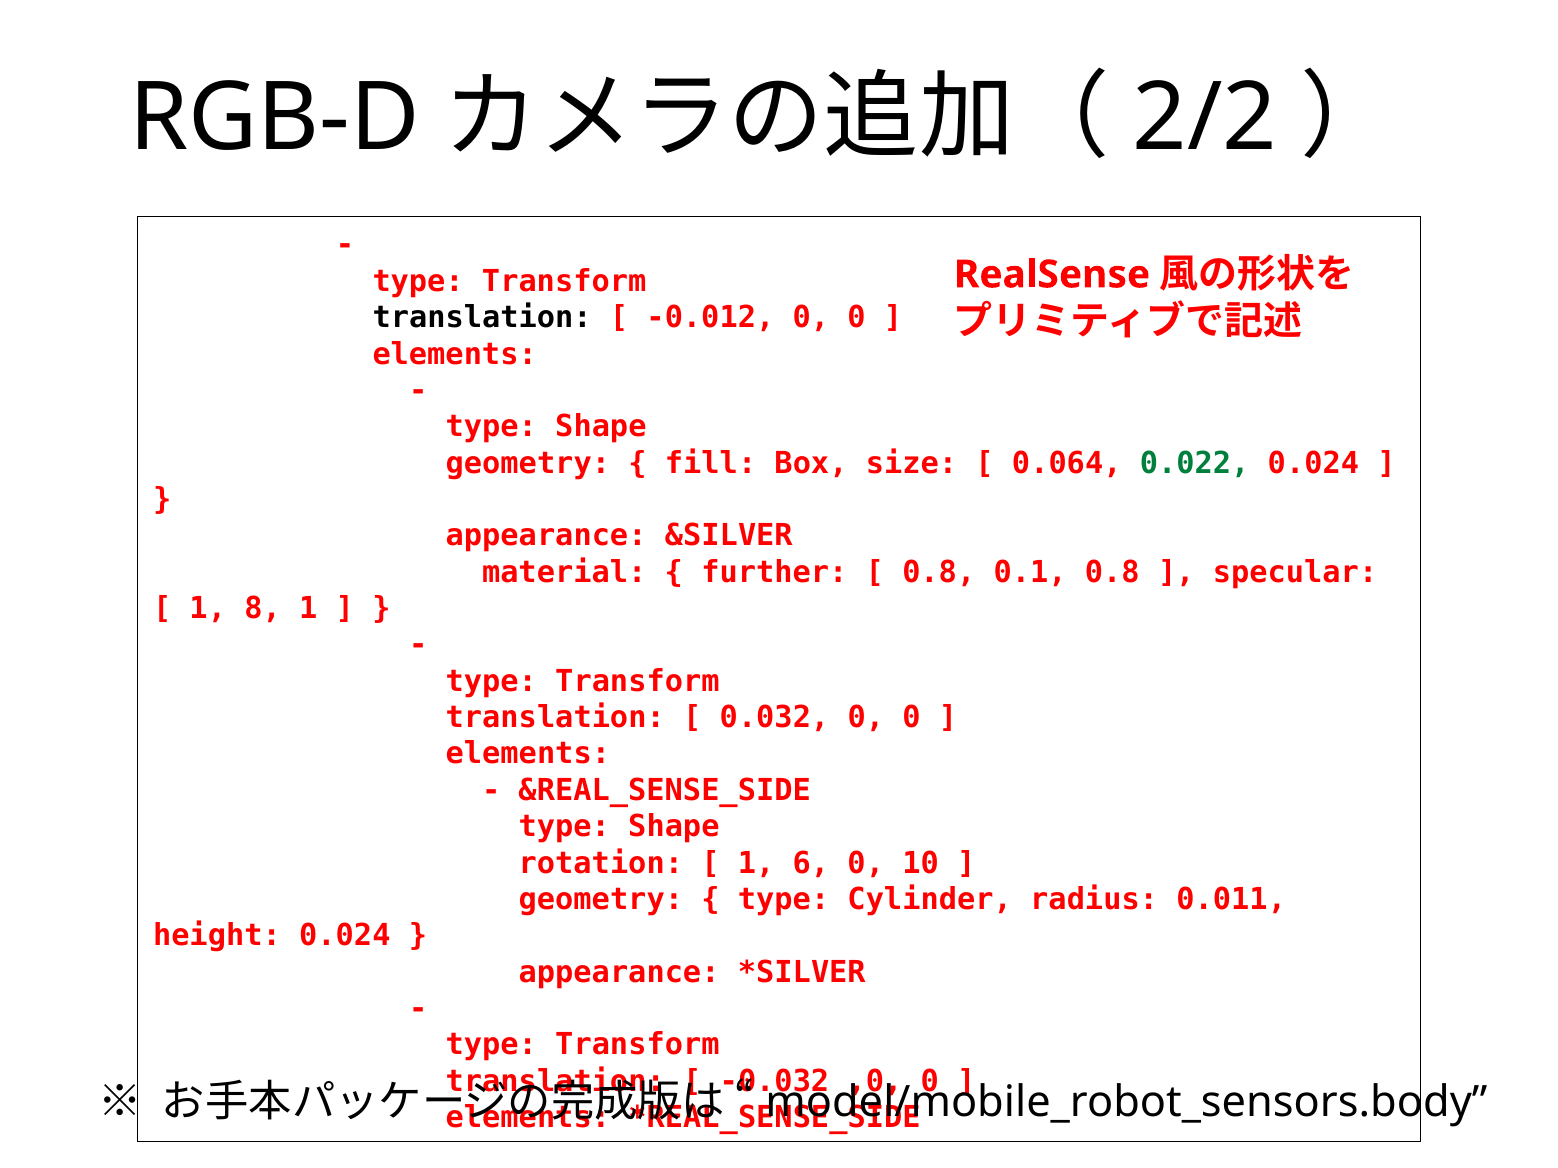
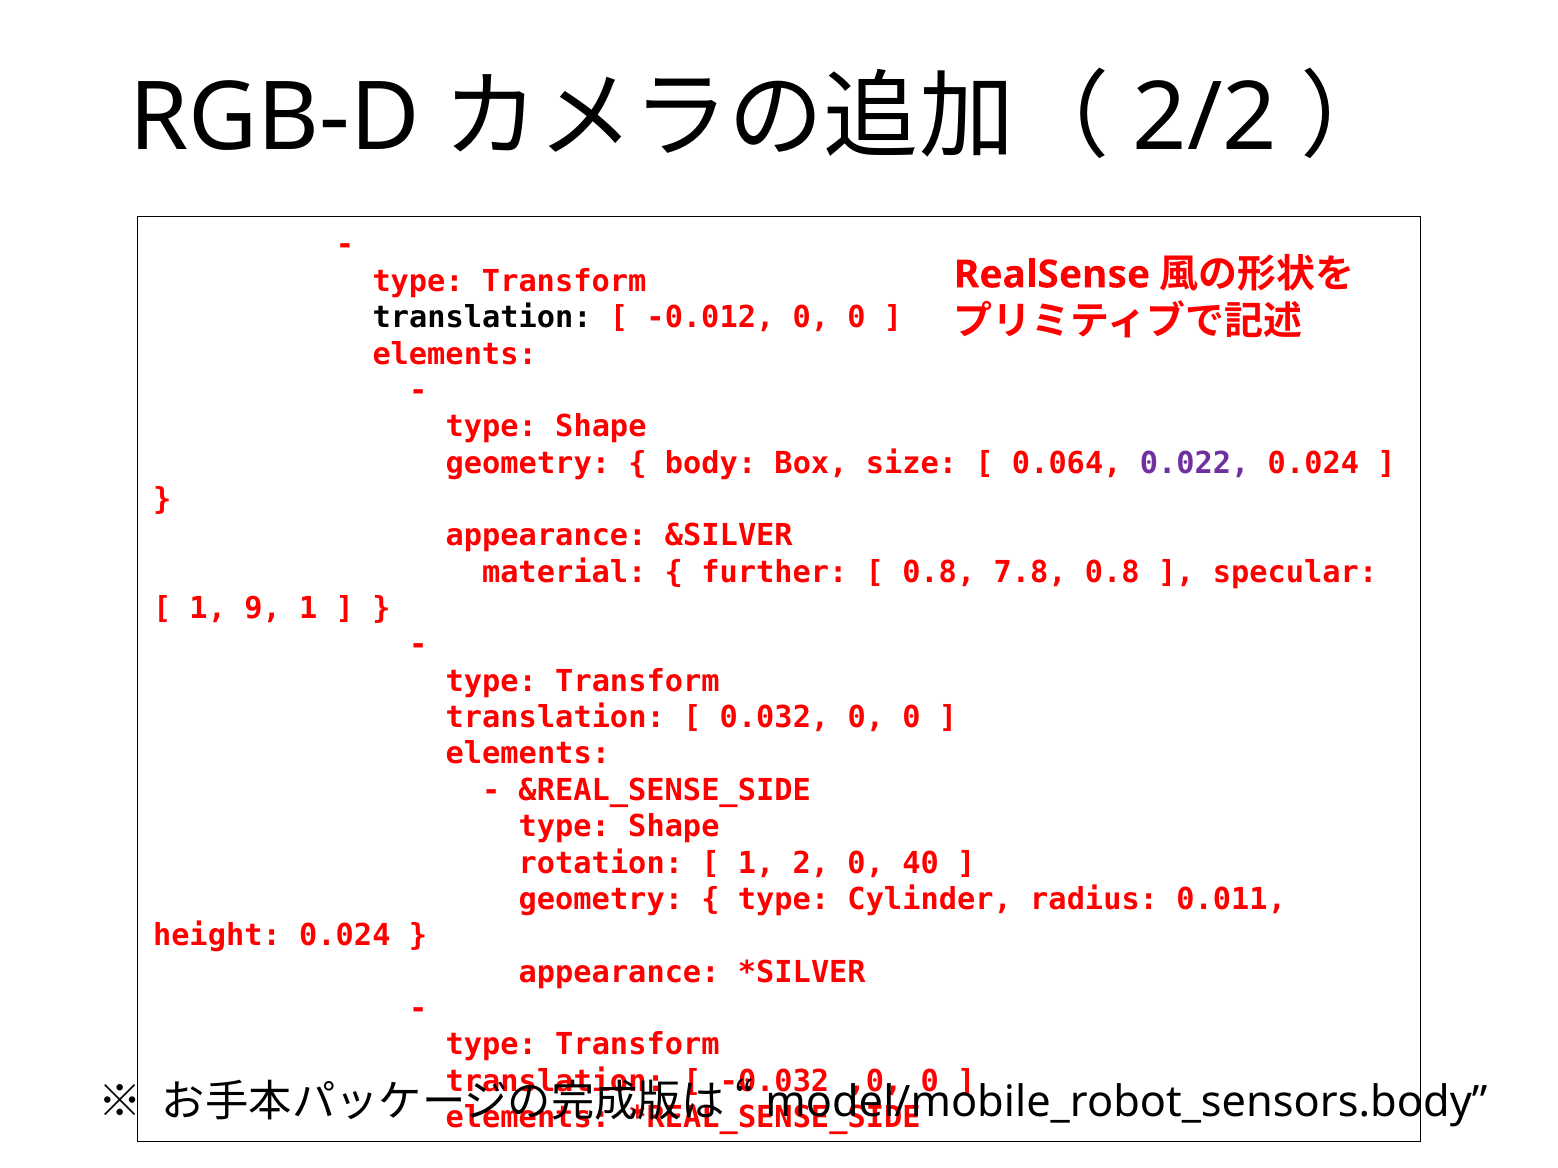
fill: fill -> body (711, 463)
0.022 colour: green -> purple (1195, 463)
0.1: 0.1 -> 7.8 (1030, 572)
8: 8 -> 9 (263, 609)
6: 6 -> 2 (811, 863)
10: 10 -> 40 (921, 863)
